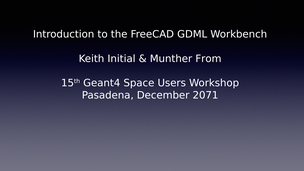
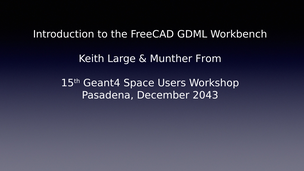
Initial: Initial -> Large (122, 59)
2071: 2071 -> 2043 (205, 95)
